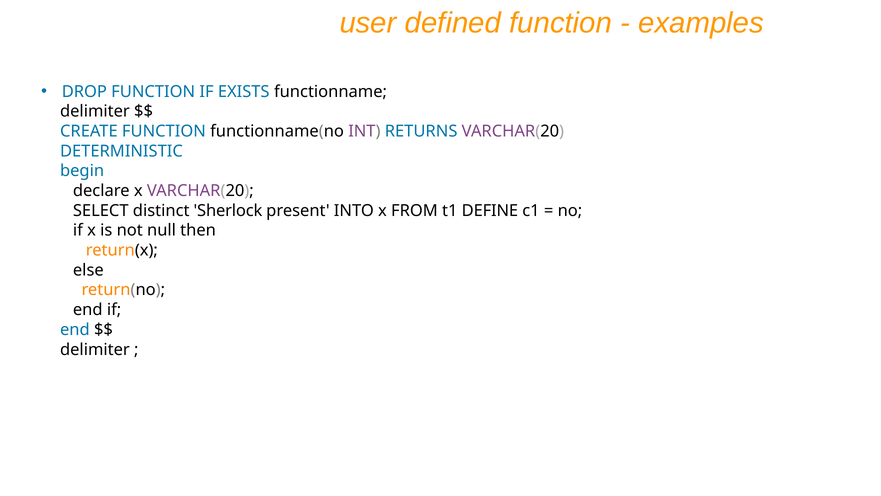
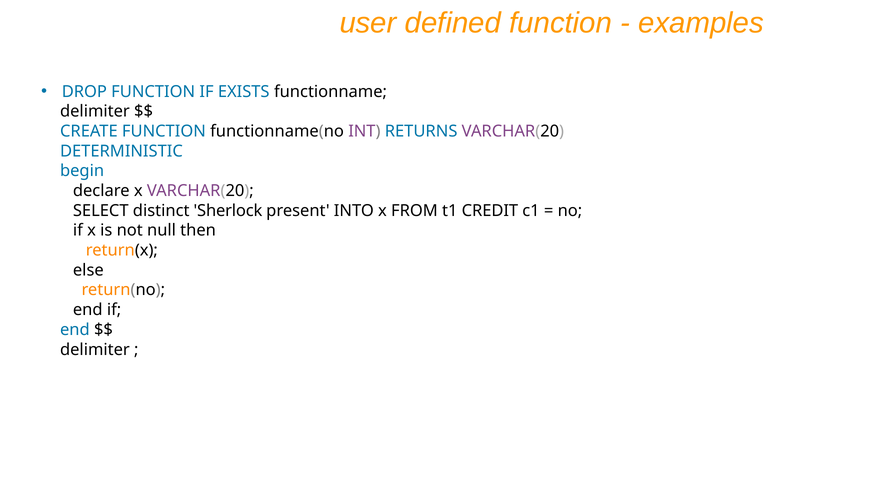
DEFINE: DEFINE -> CREDIT (490, 210)
